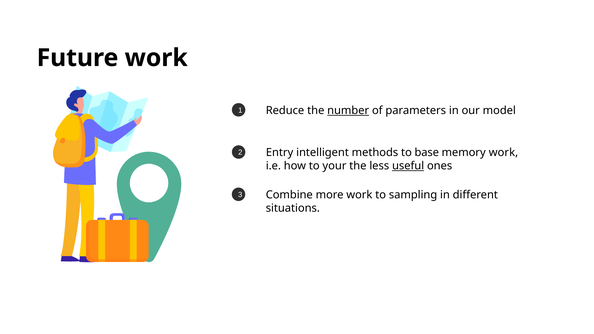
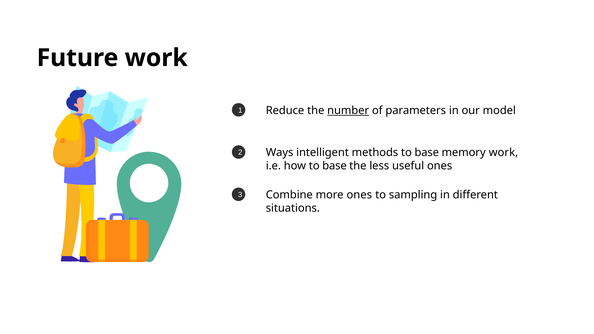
Entry: Entry -> Ways (280, 153)
how to your: your -> base (335, 166)
useful underline: present -> none (408, 166)
more work: work -> ones (359, 195)
